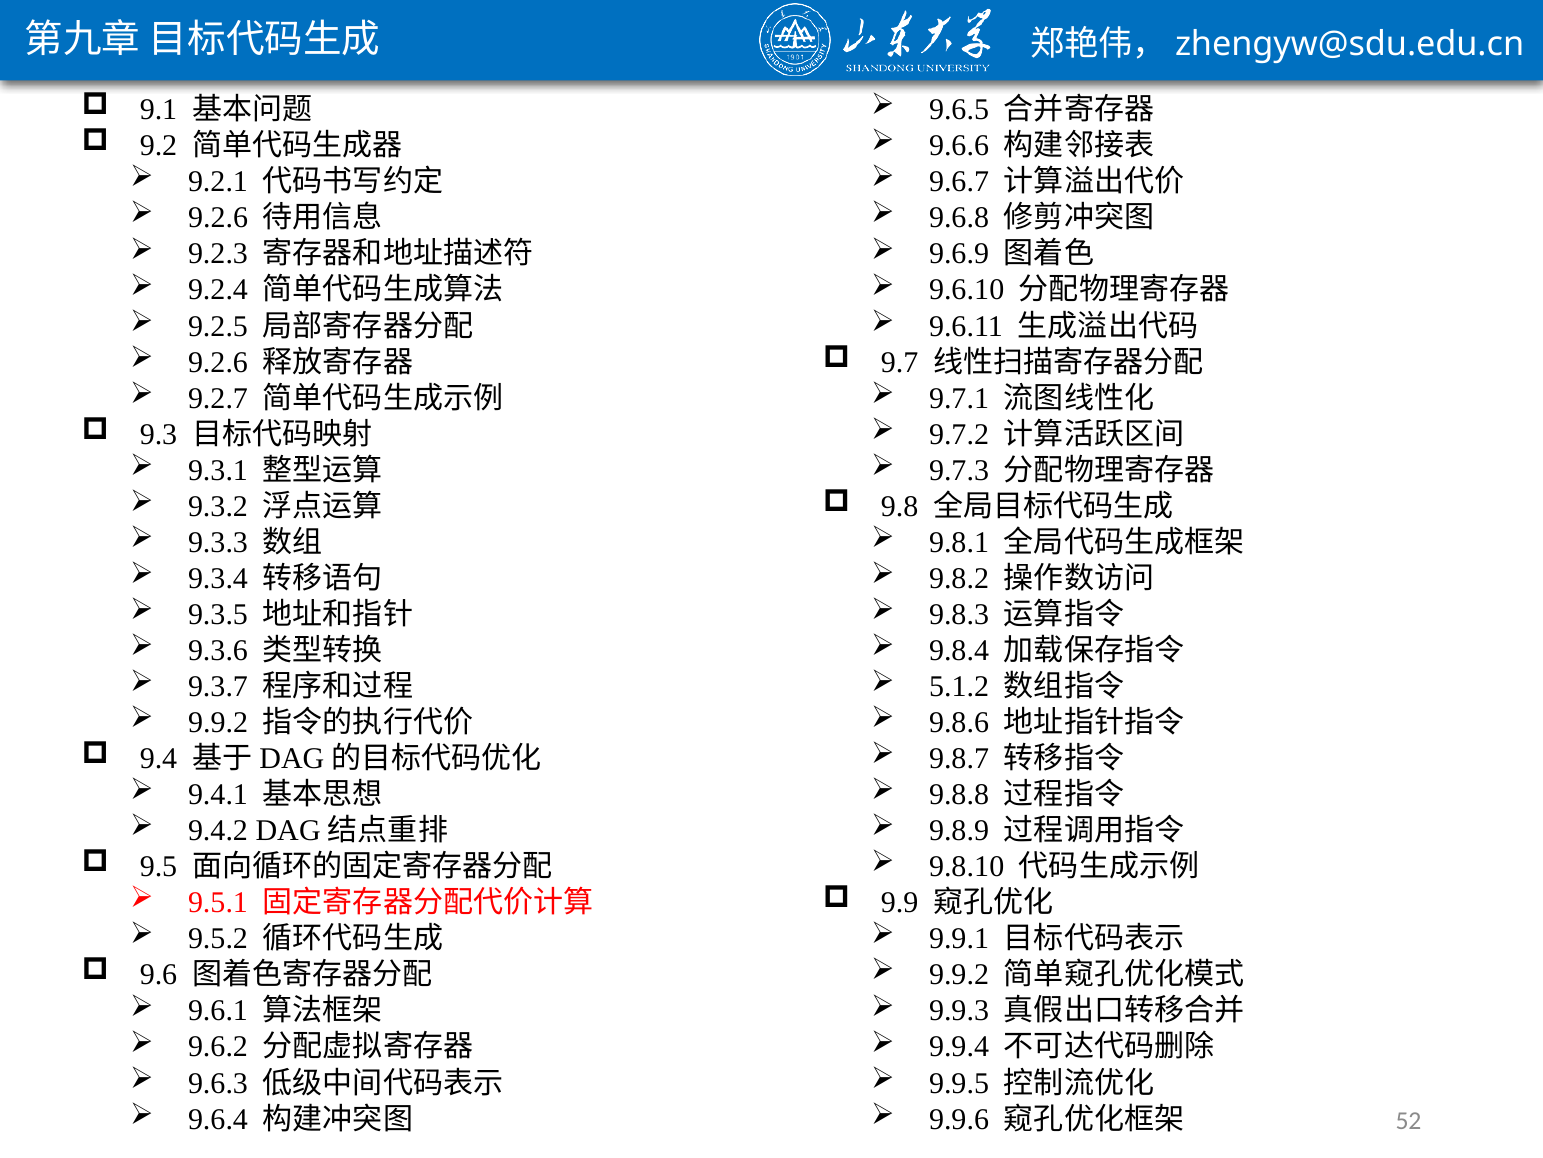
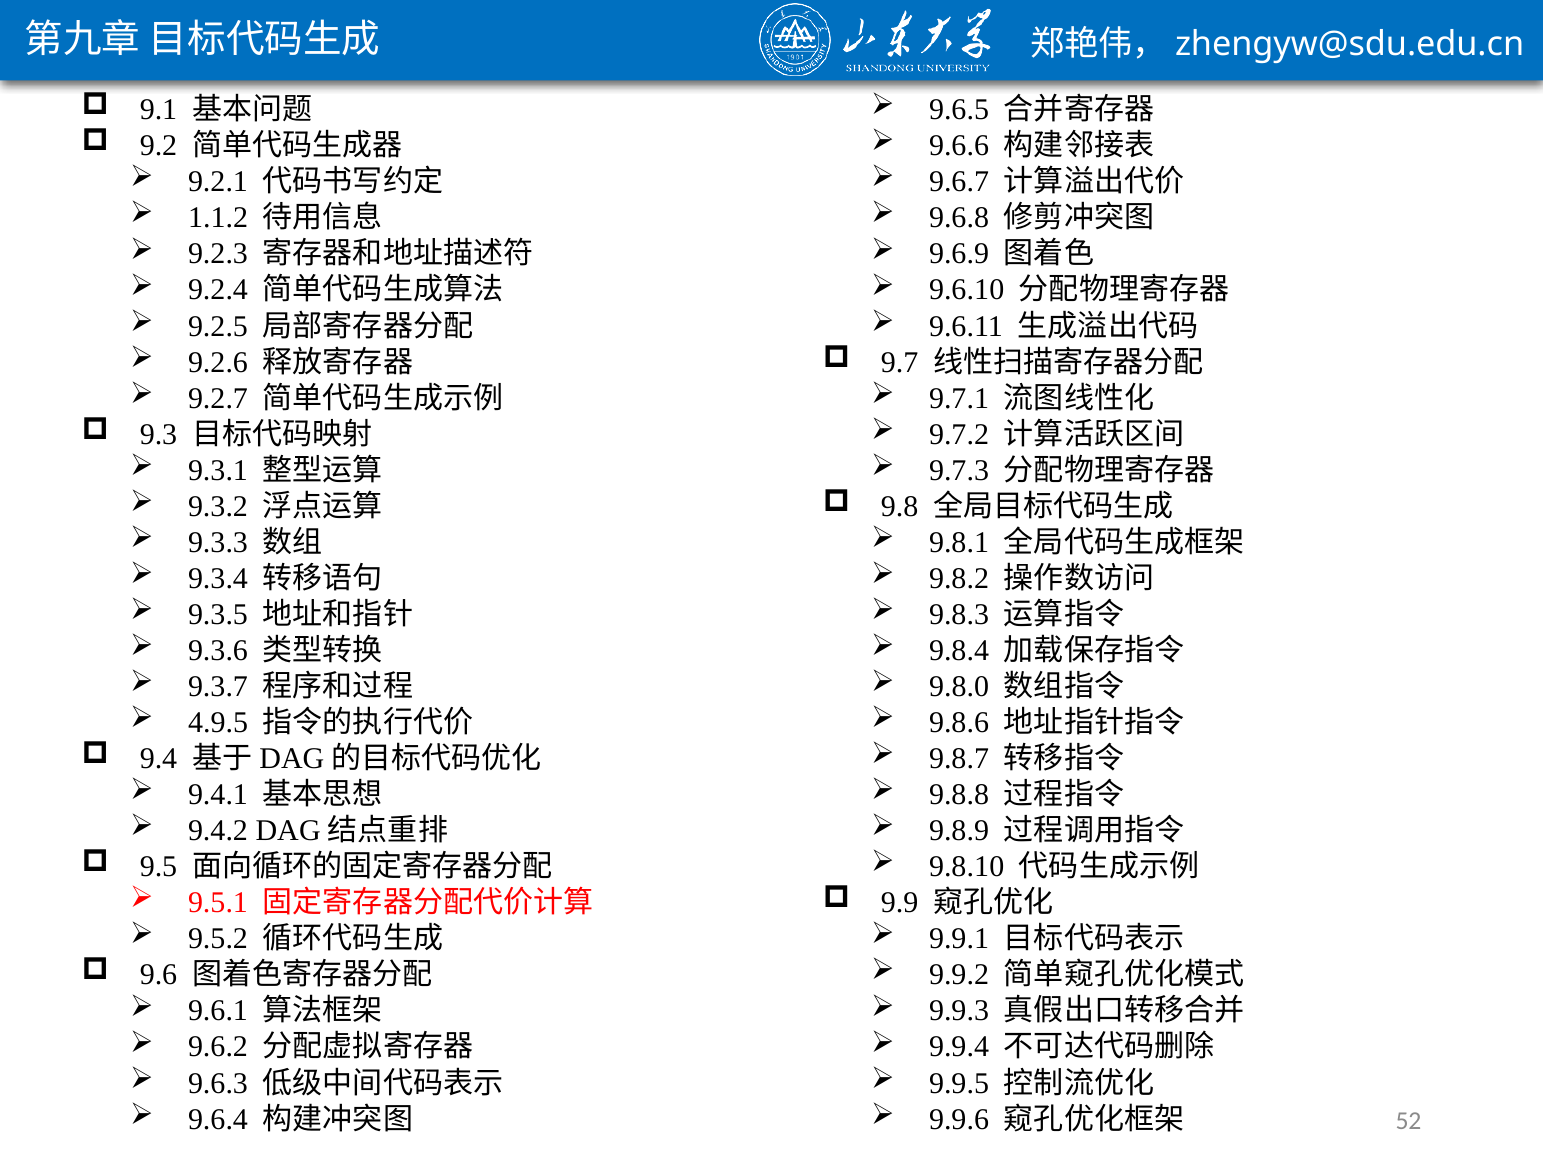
9.2.6: 9.2.6 -> 1.1.2 (218, 218)
5.1.2: 5.1.2 -> 9.8.0 (959, 686)
9.9.2: 9.9.2 -> 4.9.5 (218, 722)
